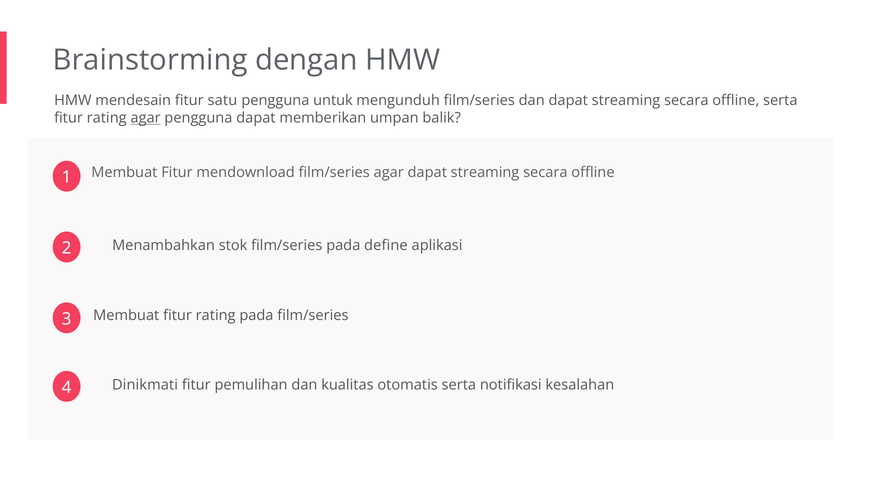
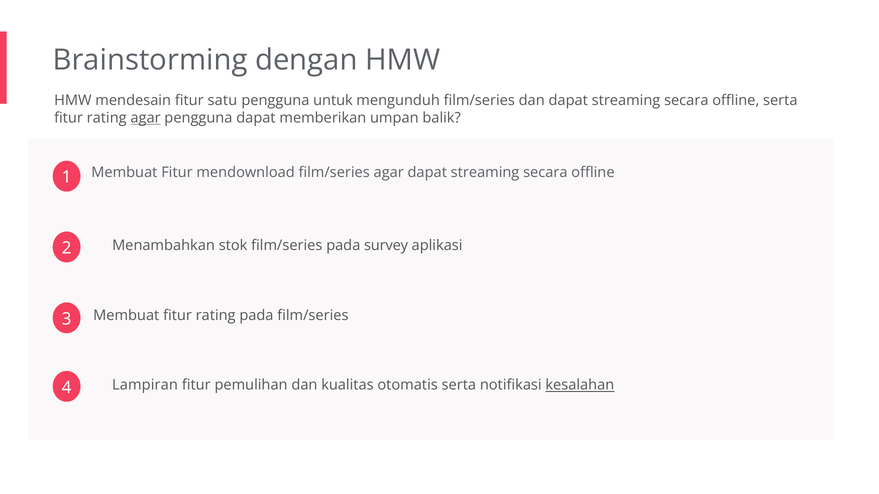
define: define -> survey (386, 246)
Dinikmati: Dinikmati -> Lampiran (145, 385)
kesalahan underline: none -> present (580, 385)
